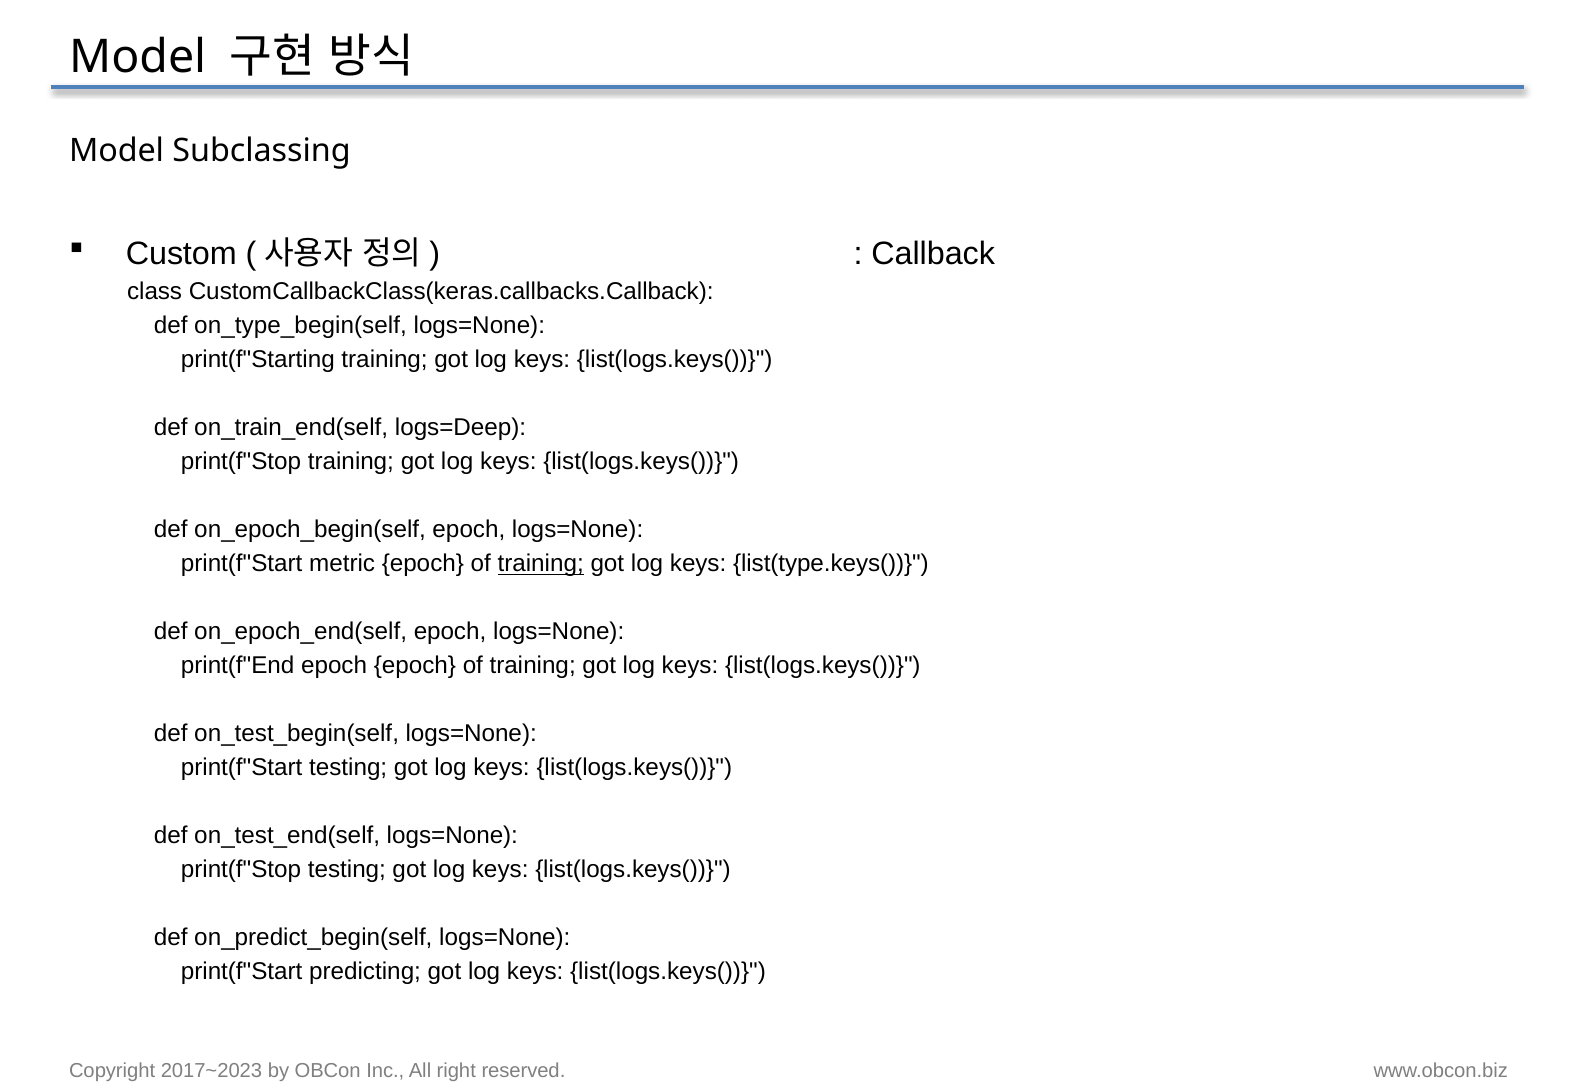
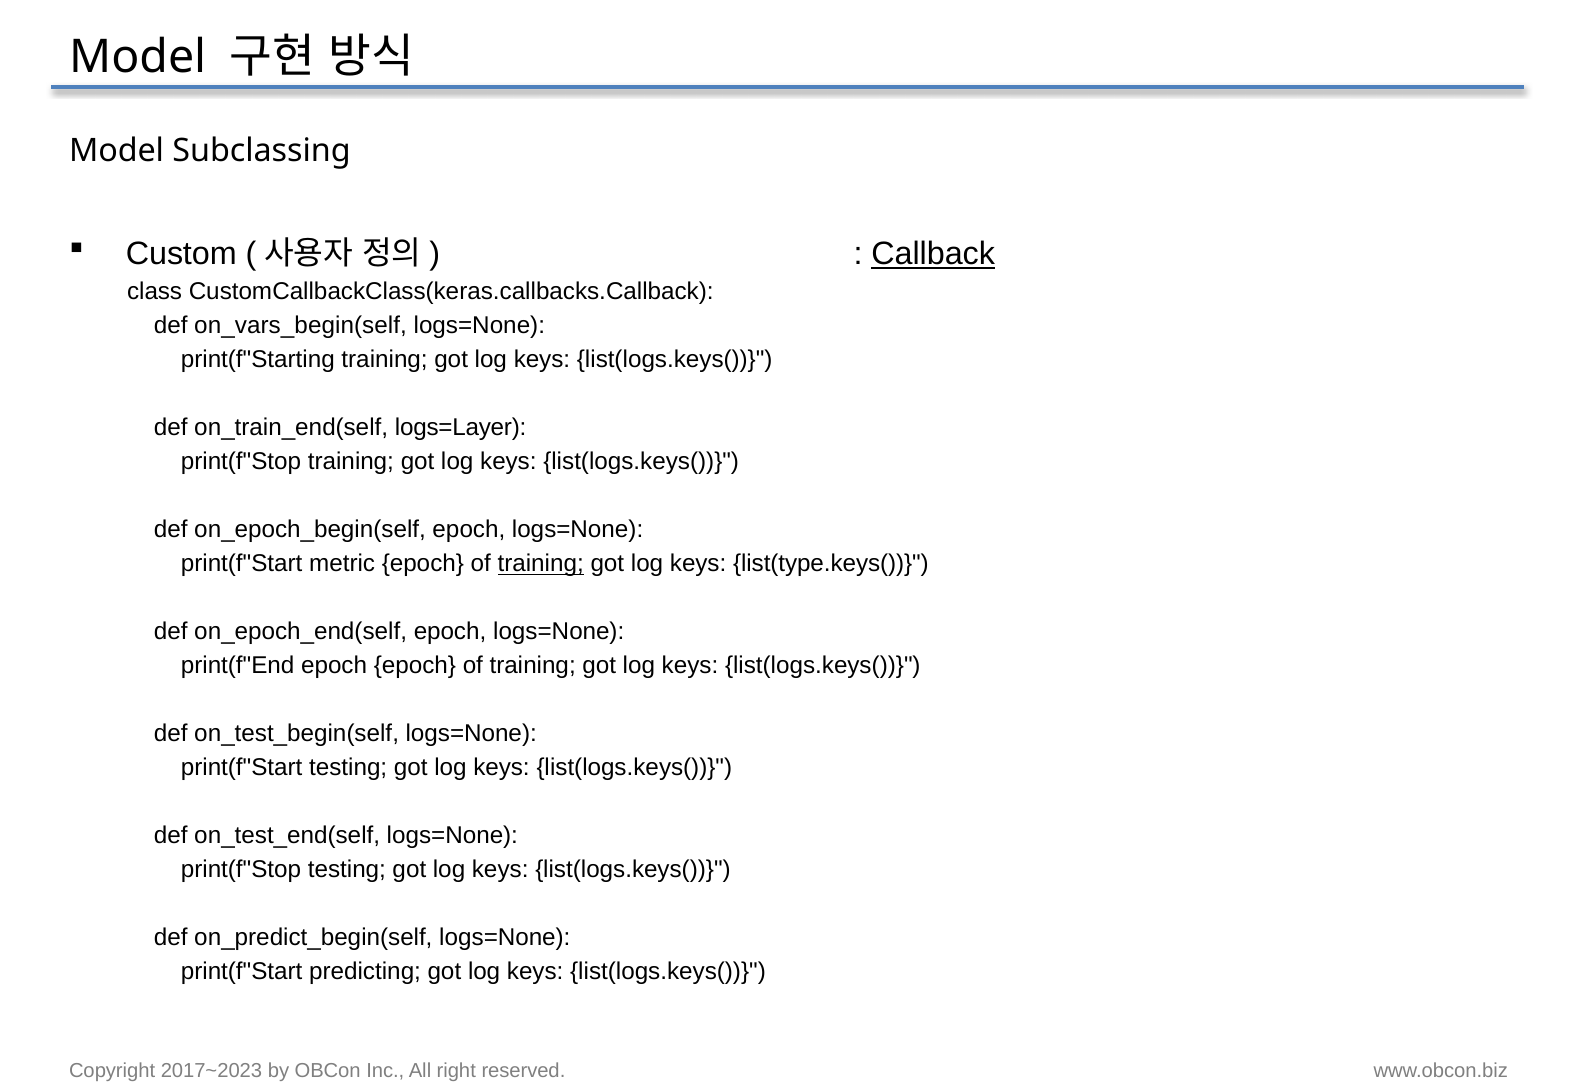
Callback underline: none -> present (933, 254)
on_type_begin(self: on_type_begin(self -> on_vars_begin(self (301, 326)
logs=Deep: logs=Deep -> logs=Layer (461, 428)
